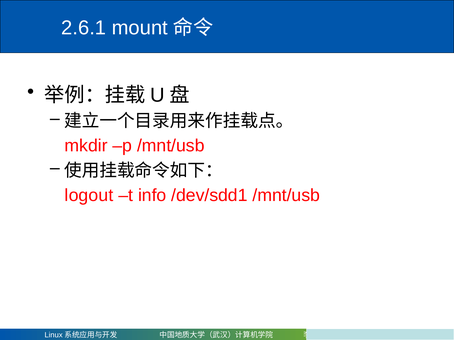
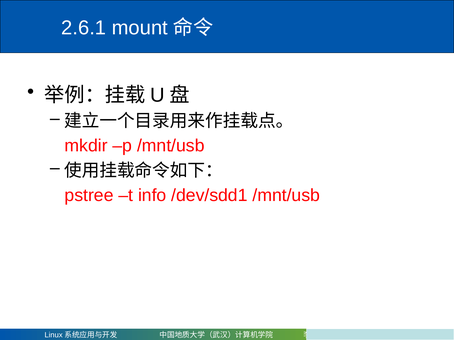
logout: logout -> pstree (89, 196)
